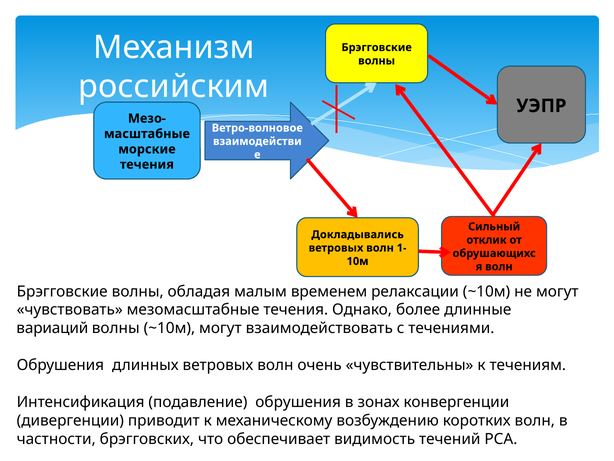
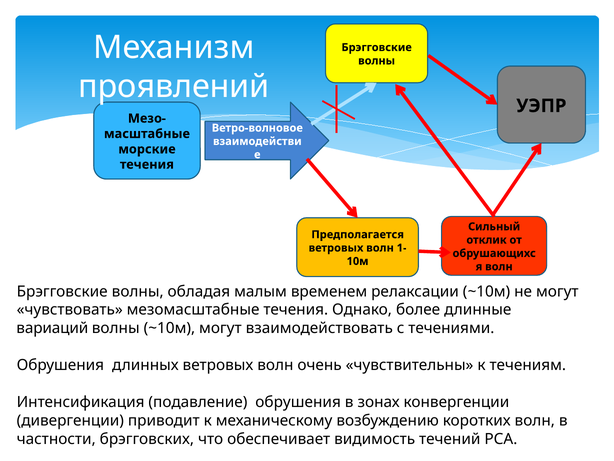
российским: российским -> проявлений (174, 86)
Докладывались: Докладывались -> Предполагается (358, 234)
